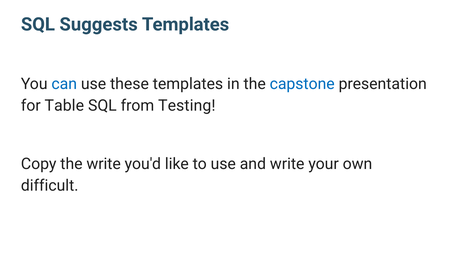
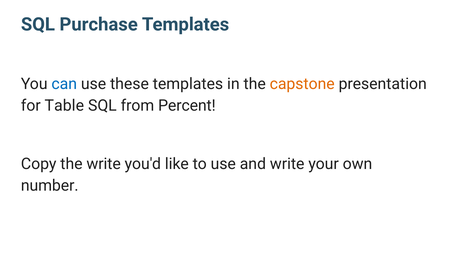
Suggests: Suggests -> Purchase (99, 24)
capstone colour: blue -> orange (302, 84)
Testing: Testing -> Percent (187, 106)
difficult: difficult -> number (50, 185)
